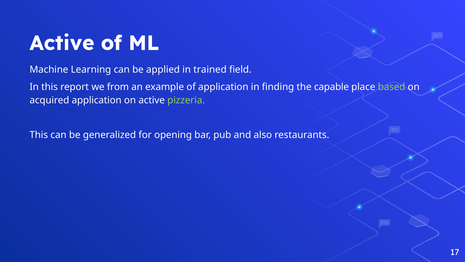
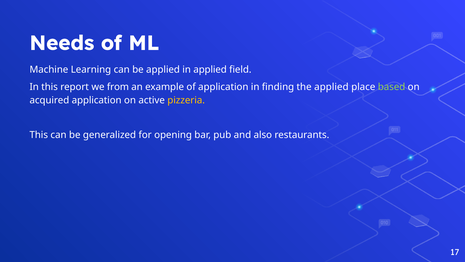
Active: Active -> Needs (62, 43)
in trained: trained -> applied (210, 70)
the capable: capable -> applied (331, 87)
pizzeria colour: light green -> yellow (186, 100)
